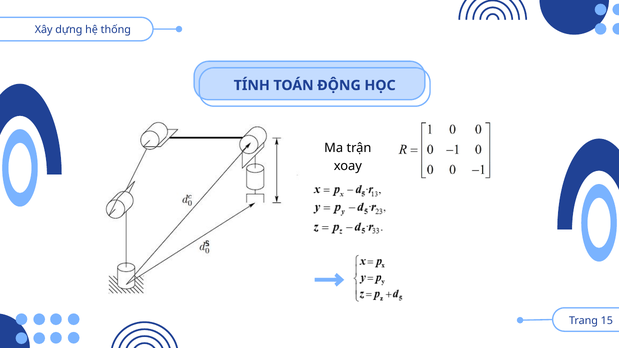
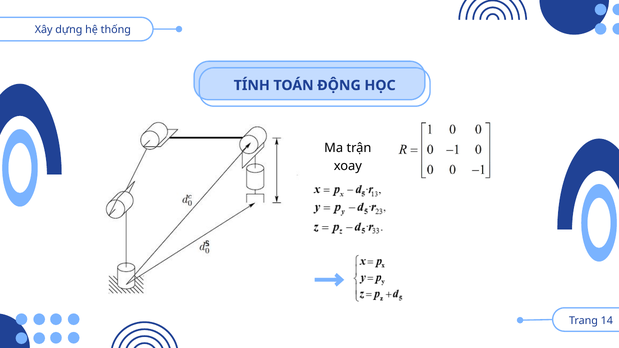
15: 15 -> 14 (607, 321)
